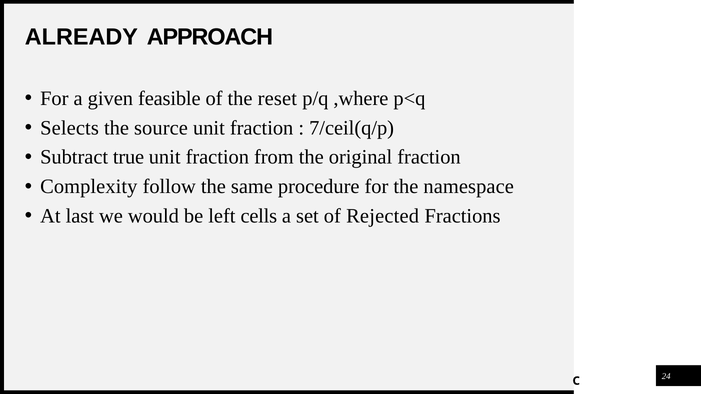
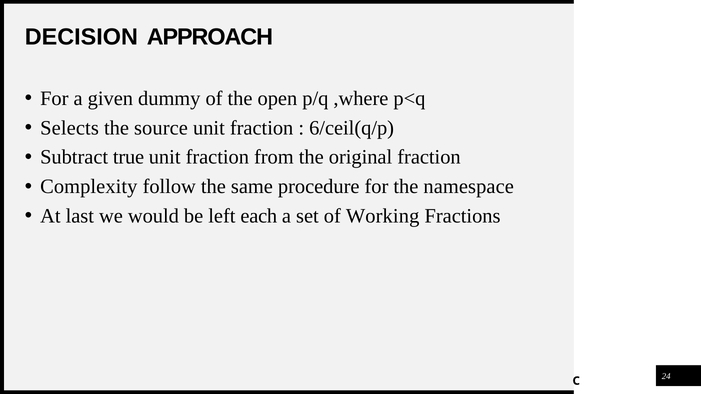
ALREADY: ALREADY -> DECISION (81, 37)
feasible: feasible -> dummy (169, 99)
reset: reset -> open (277, 99)
7/ceil(q/p: 7/ceil(q/p -> 6/ceil(q/p (352, 128)
cells: cells -> each (259, 216)
Rejected: Rejected -> Working (383, 216)
